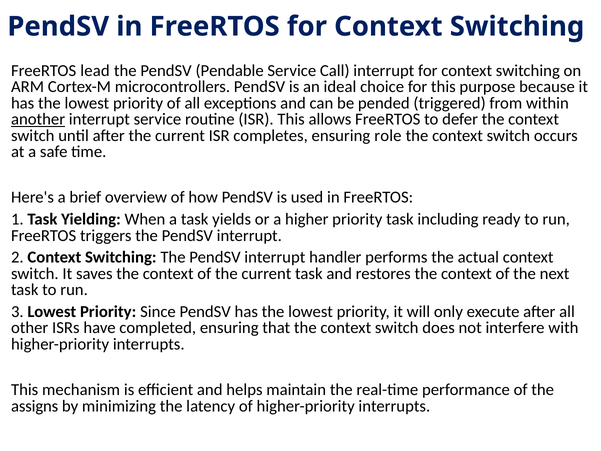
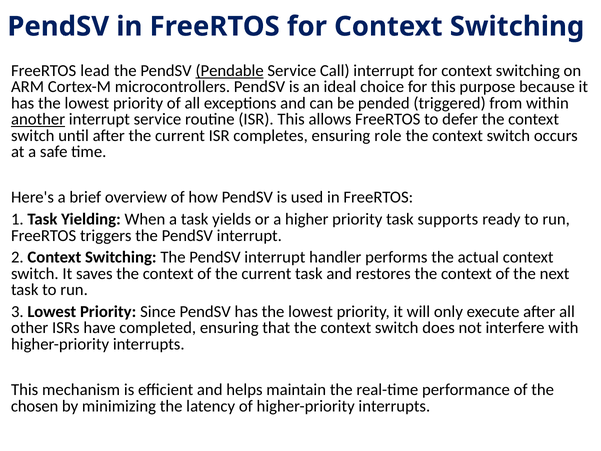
Pendable underline: none -> present (230, 71)
including: including -> supports (448, 219)
assigns: assigns -> chosen (35, 406)
